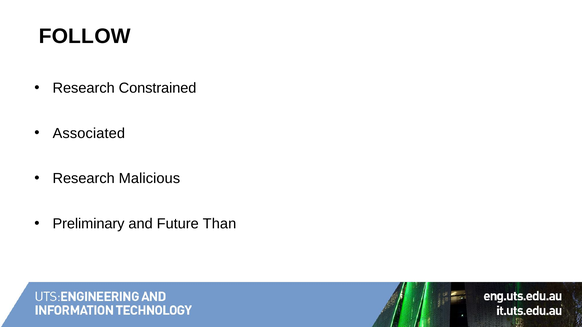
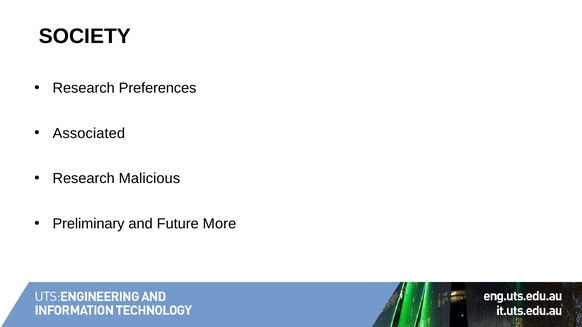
FOLLOW: FOLLOW -> SOCIETY (85, 36)
Constrained: Constrained -> Preferences (158, 88)
Than: Than -> More (220, 224)
